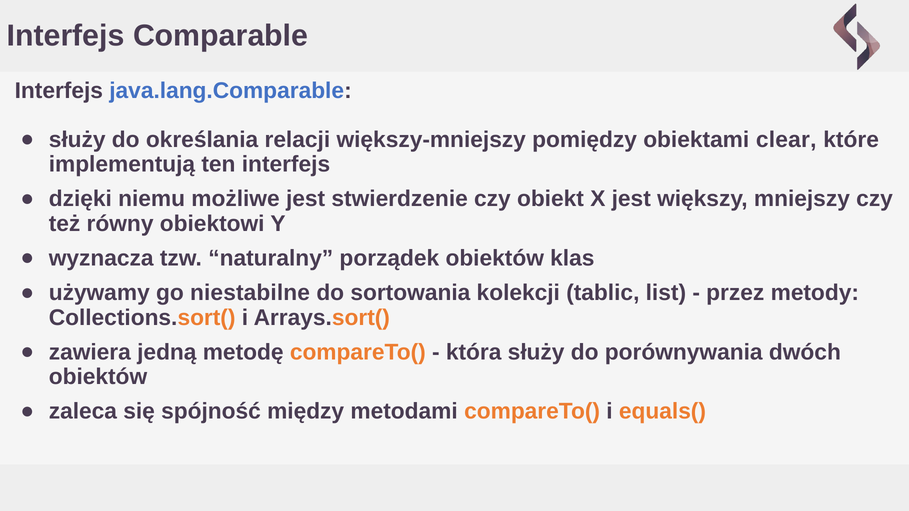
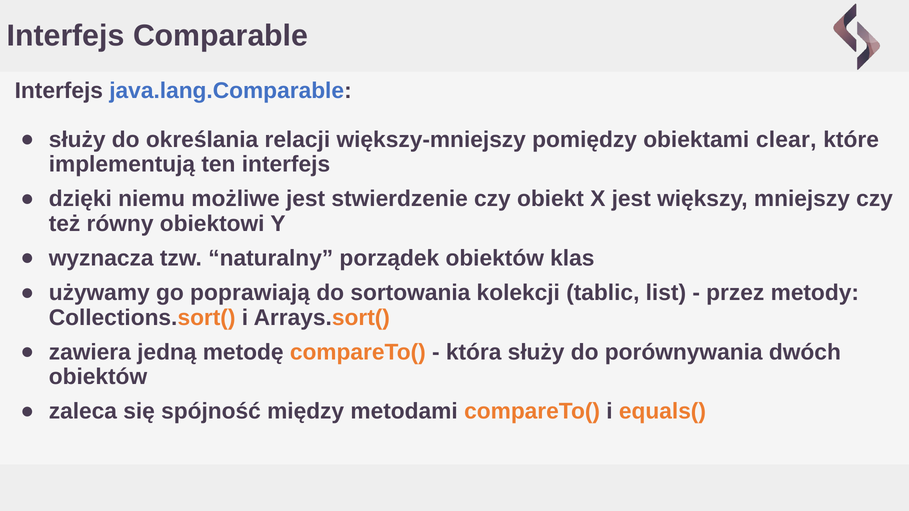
niestabilne: niestabilne -> poprawiają (250, 293)
